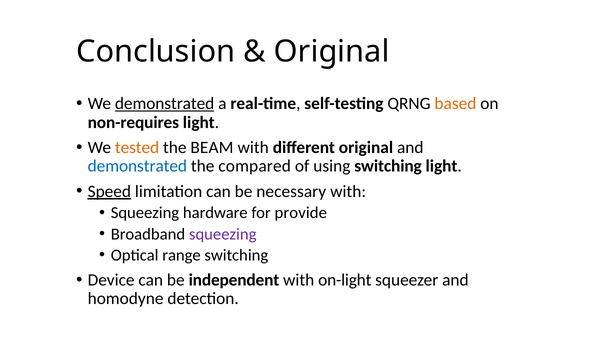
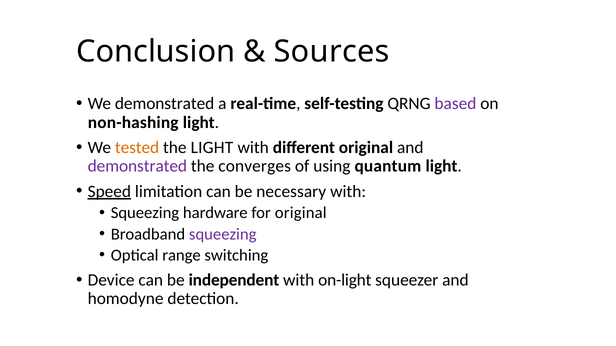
Original: Original -> Sources (332, 52)
demonstrated underline: present -> none (165, 104)
based colour: orange -> purple (455, 104)
non-requires: non-requires -> non-hashing (133, 123)
the BEAM: BEAM -> LIGHT (212, 148)
demonstrated colour: blue -> purple (137, 166)
compared: compared -> converges (255, 166)
using switching: switching -> quantum (388, 166)
for provide: provide -> original (301, 213)
